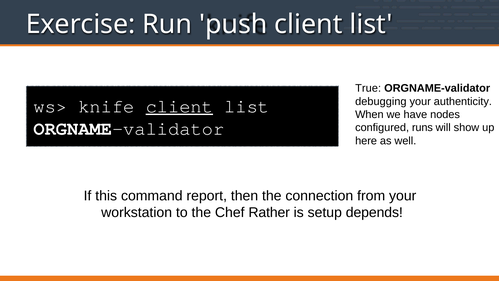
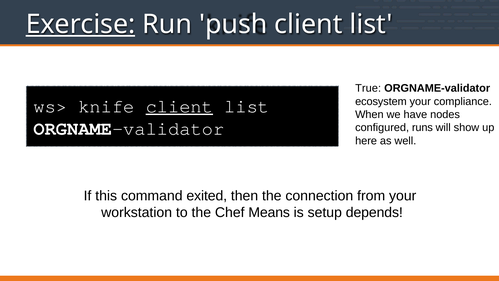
Exercise underline: none -> present (80, 24)
debugging: debugging -> ecosystem (381, 101)
authenticity: authenticity -> compliance (463, 101)
report: report -> exited (207, 196)
Rather: Rather -> Means (269, 212)
